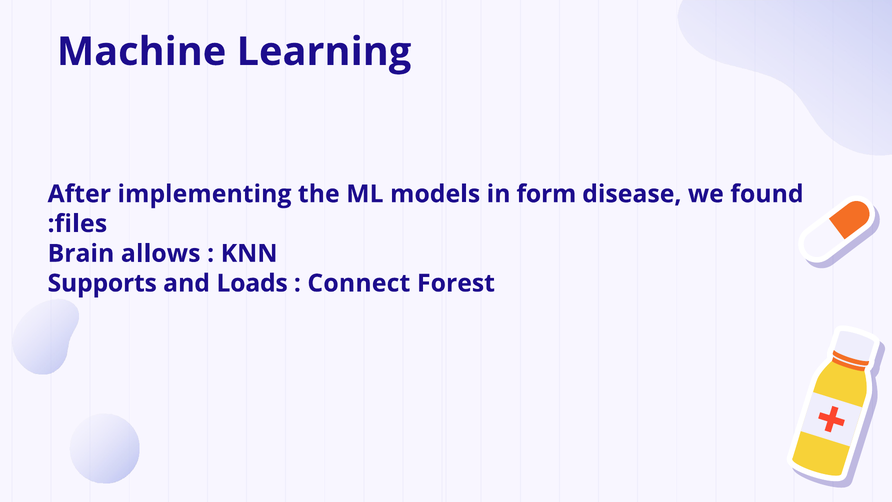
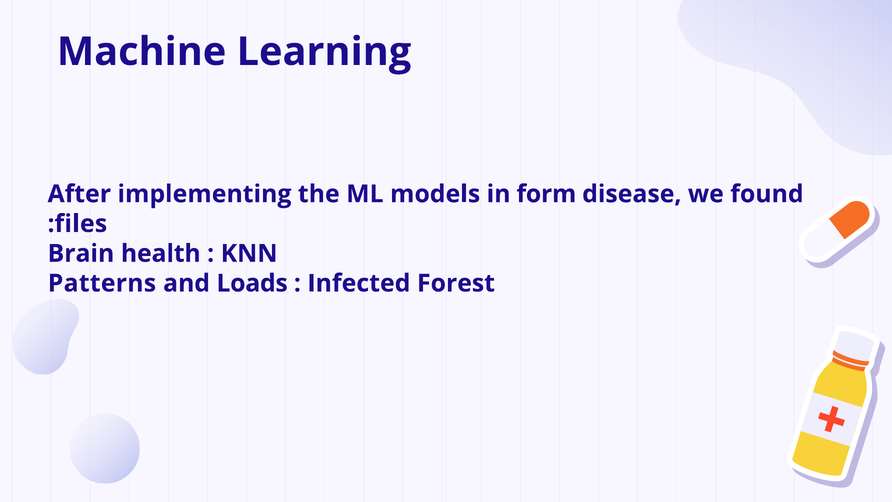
allows: allows -> health (161, 253)
Supports: Supports -> Patterns (102, 283)
Connect: Connect -> Infected (359, 283)
